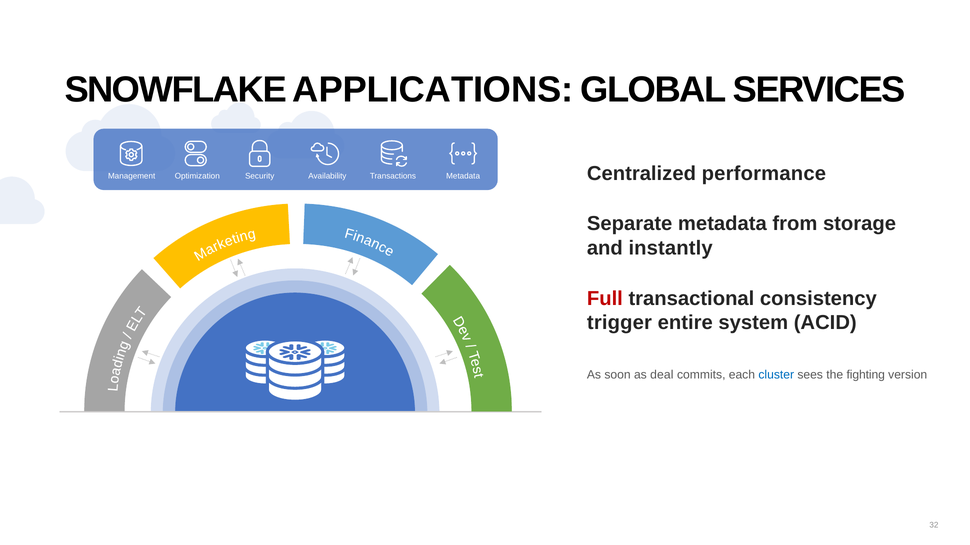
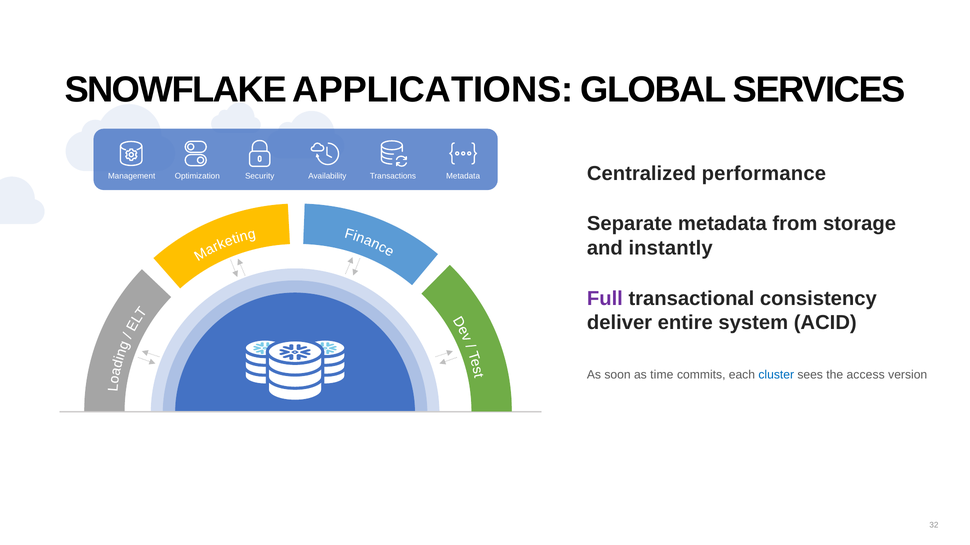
Full colour: red -> purple (605, 299)
trigger: trigger -> deliver (620, 323)
deal: deal -> time (662, 375)
fighting: fighting -> access (866, 375)
